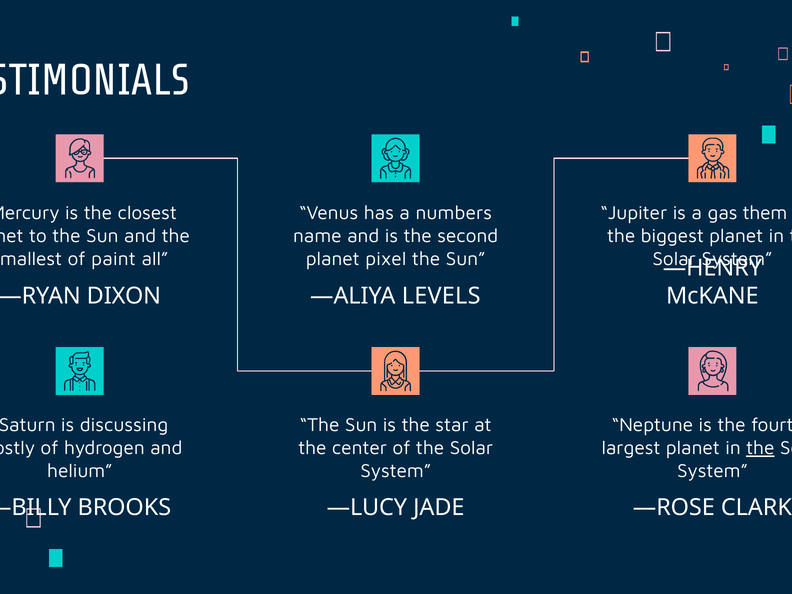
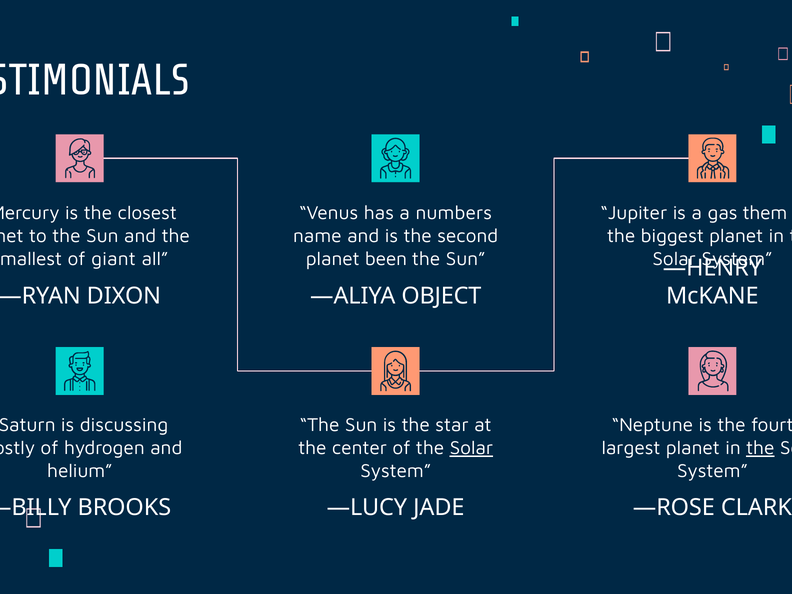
paint: paint -> giant (113, 259)
pixel: pixel -> been (386, 259)
LEVELS: LEVELS -> OBJECT (441, 296)
Solar underline: none -> present (471, 448)
